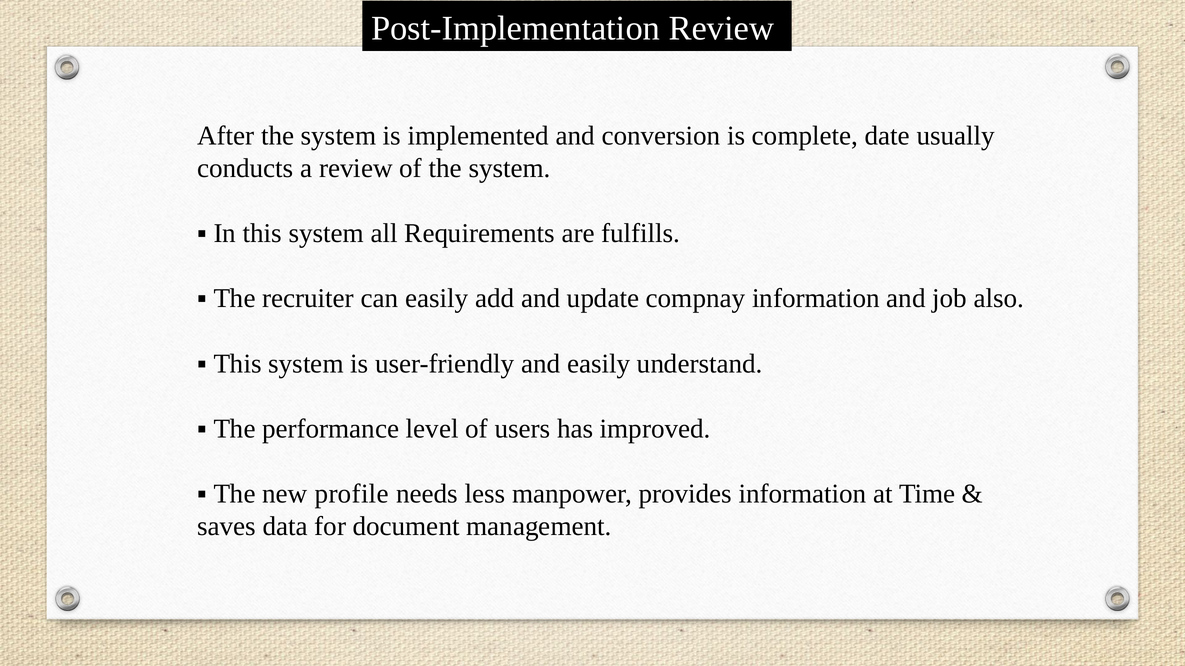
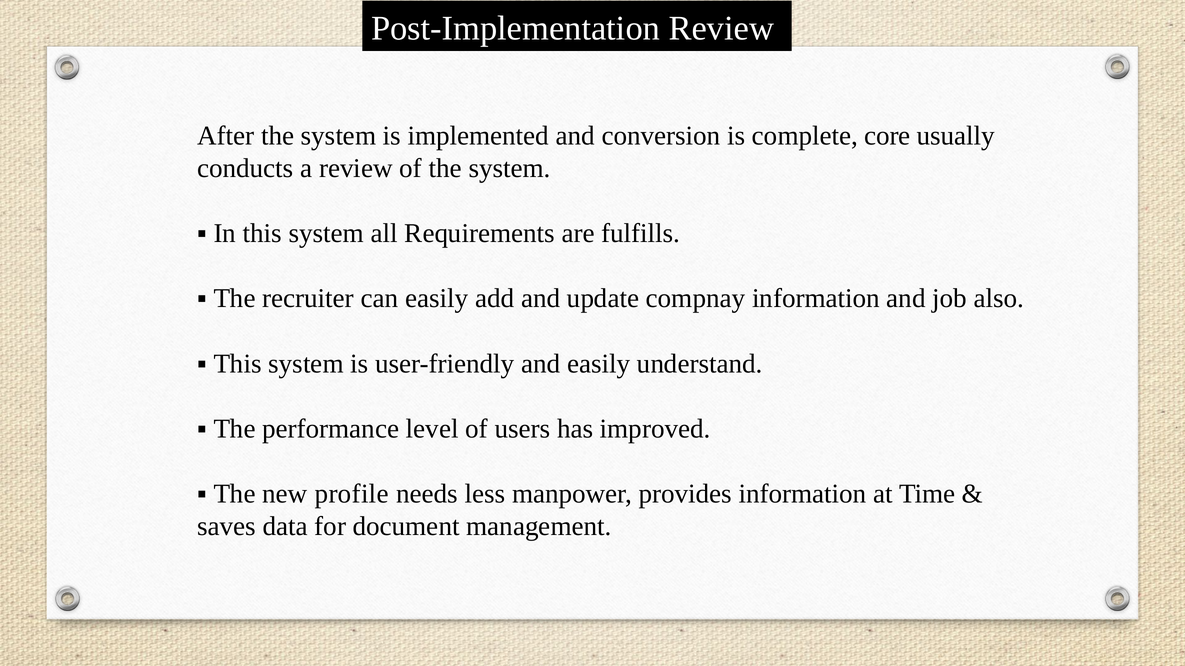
date: date -> core (887, 136)
